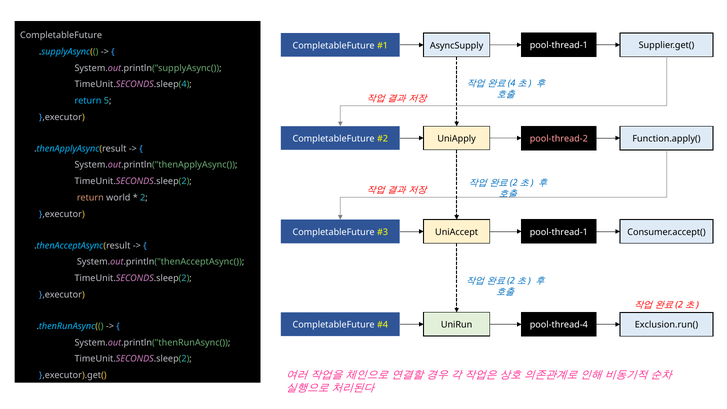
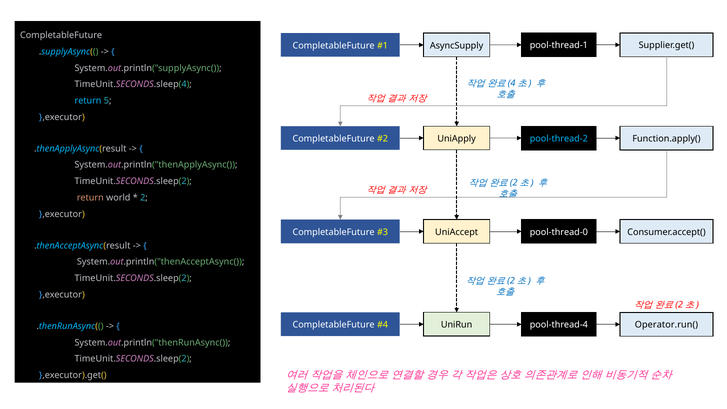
pool-thread-2 colour: pink -> light blue (559, 139)
pool-thread-1: pool-thread-1 -> pool-thread-0 (559, 232)
Exclusion.run(: Exclusion.run( -> Operator.run( (666, 325)
